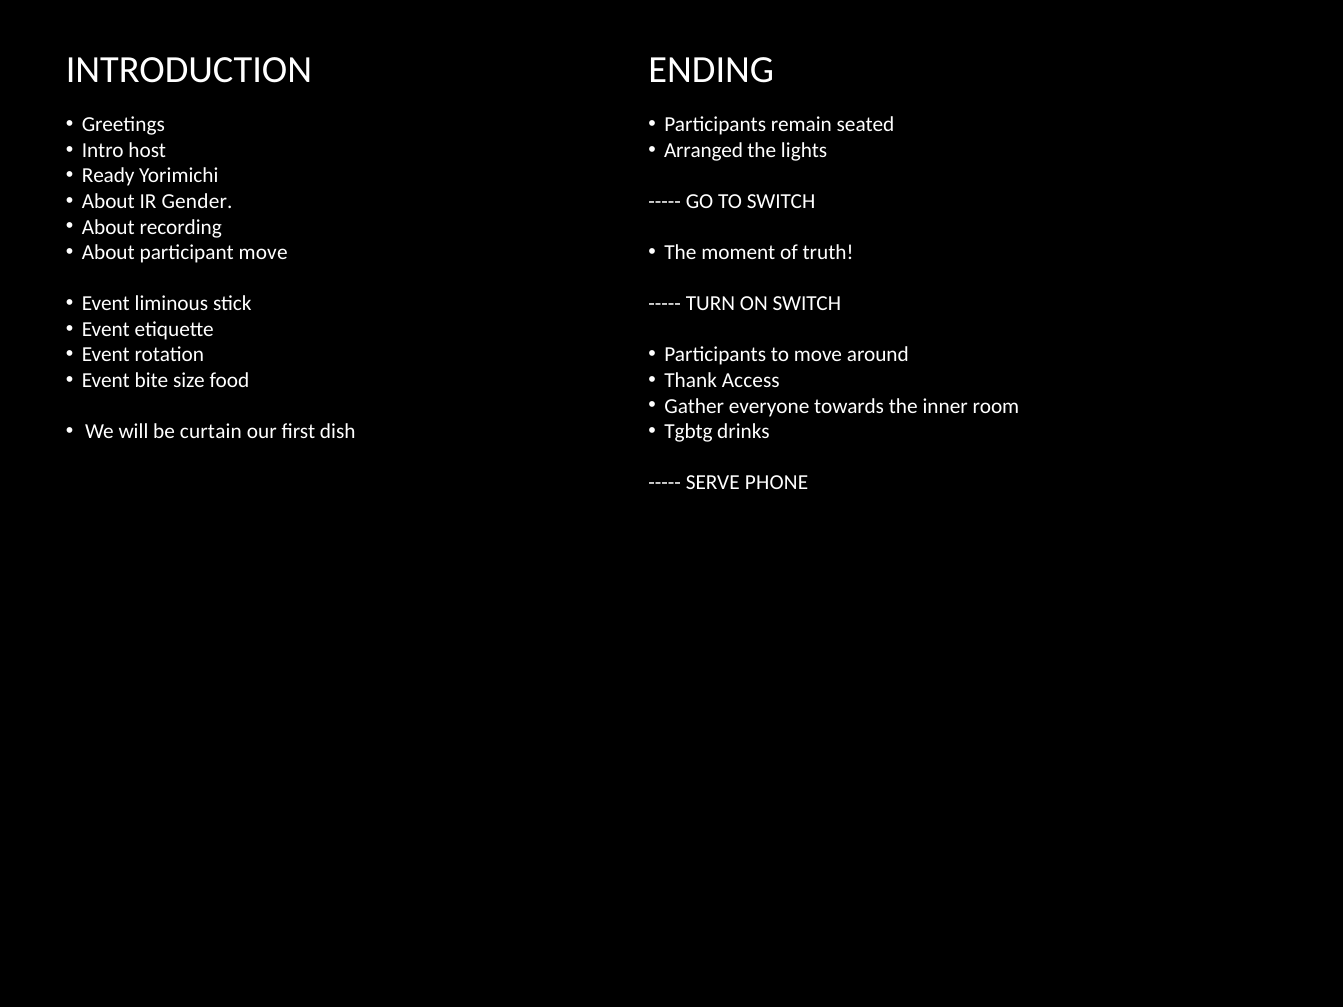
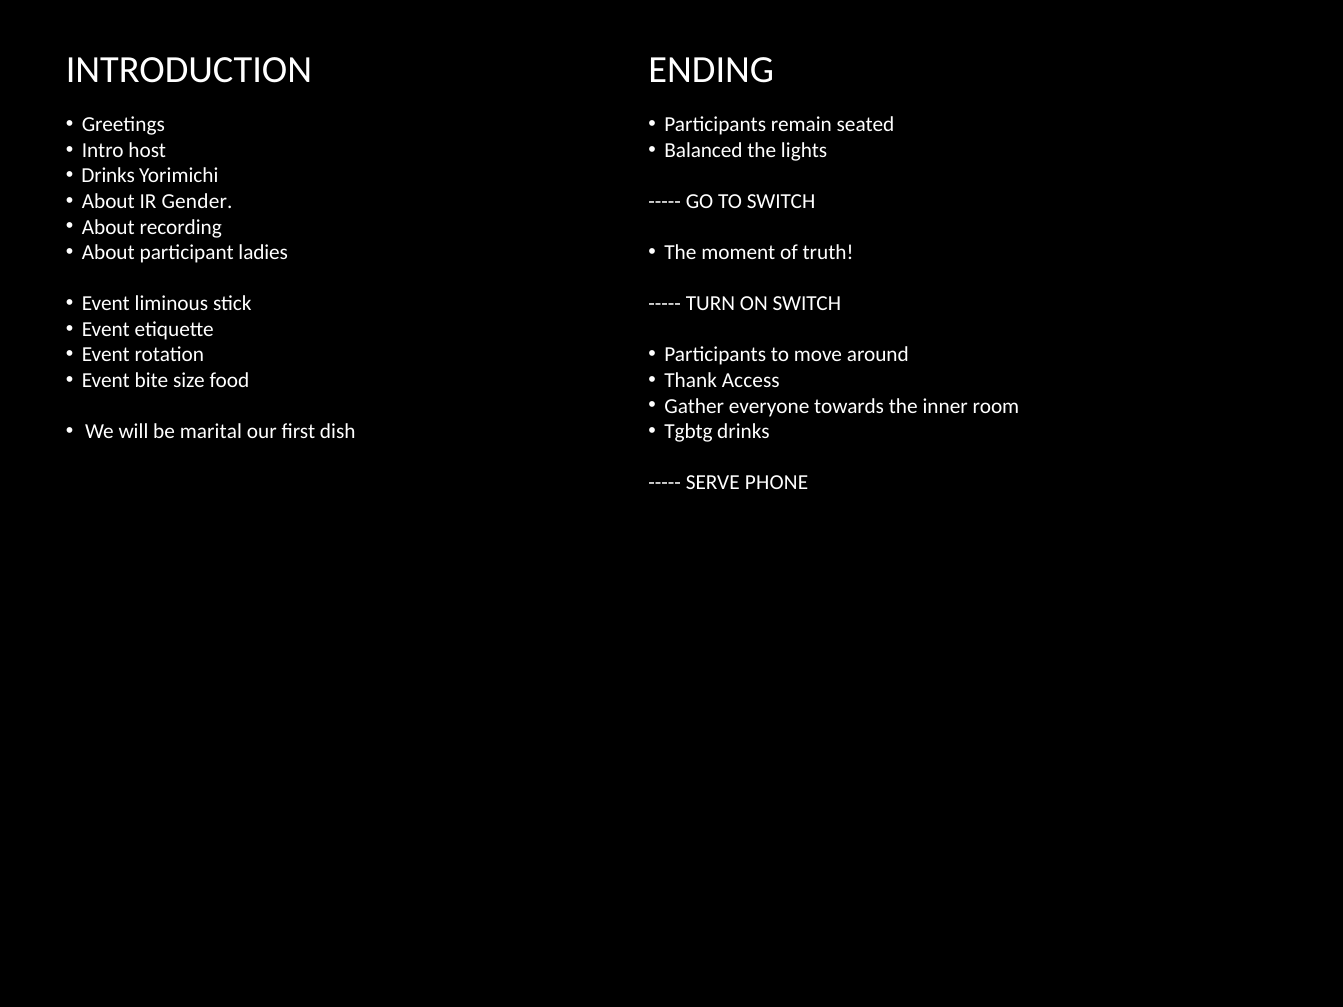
Arranged: Arranged -> Balanced (703, 150)
Ready: Ready -> Drinks (108, 176)
participant move: move -> ladies (263, 253)
curtain: curtain -> marital (211, 432)
